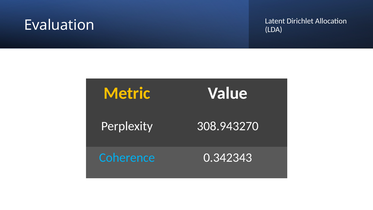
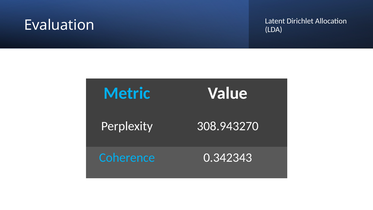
Metric colour: yellow -> light blue (127, 93)
